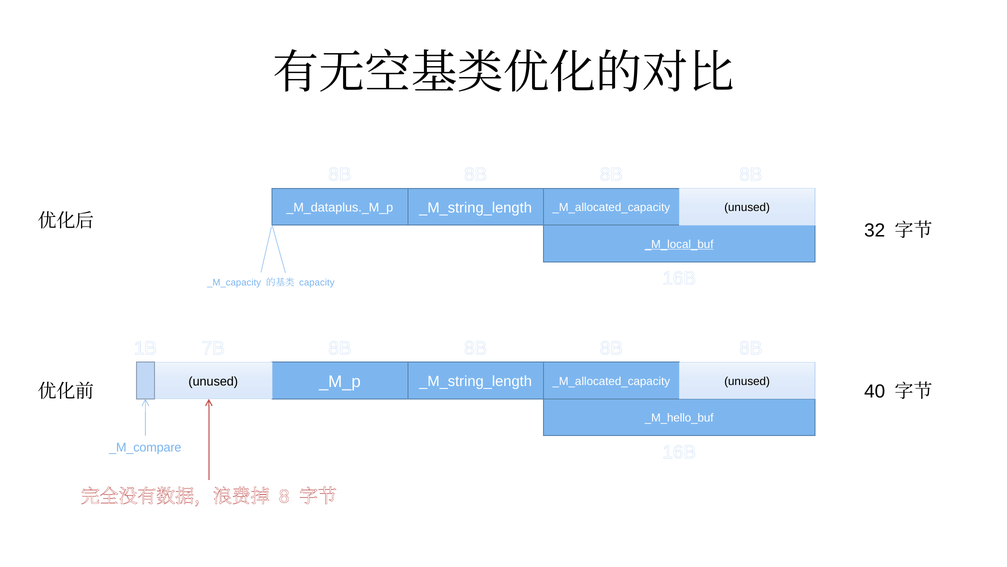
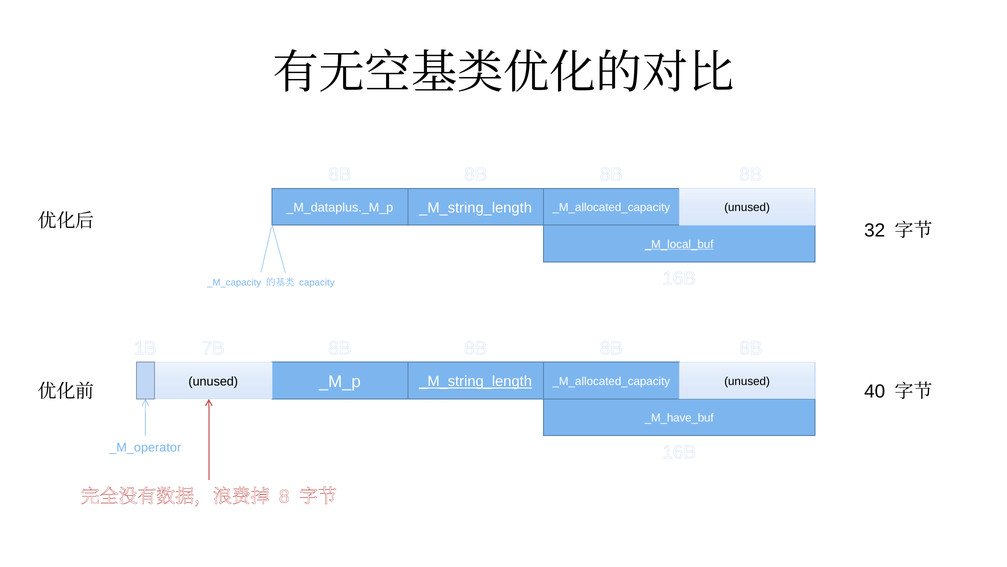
_M_string_length underline: none -> present (476, 381)
_M_hello_buf: _M_hello_buf -> _M_have_buf (679, 418)
_M_compare: _M_compare -> _M_operator (145, 447)
